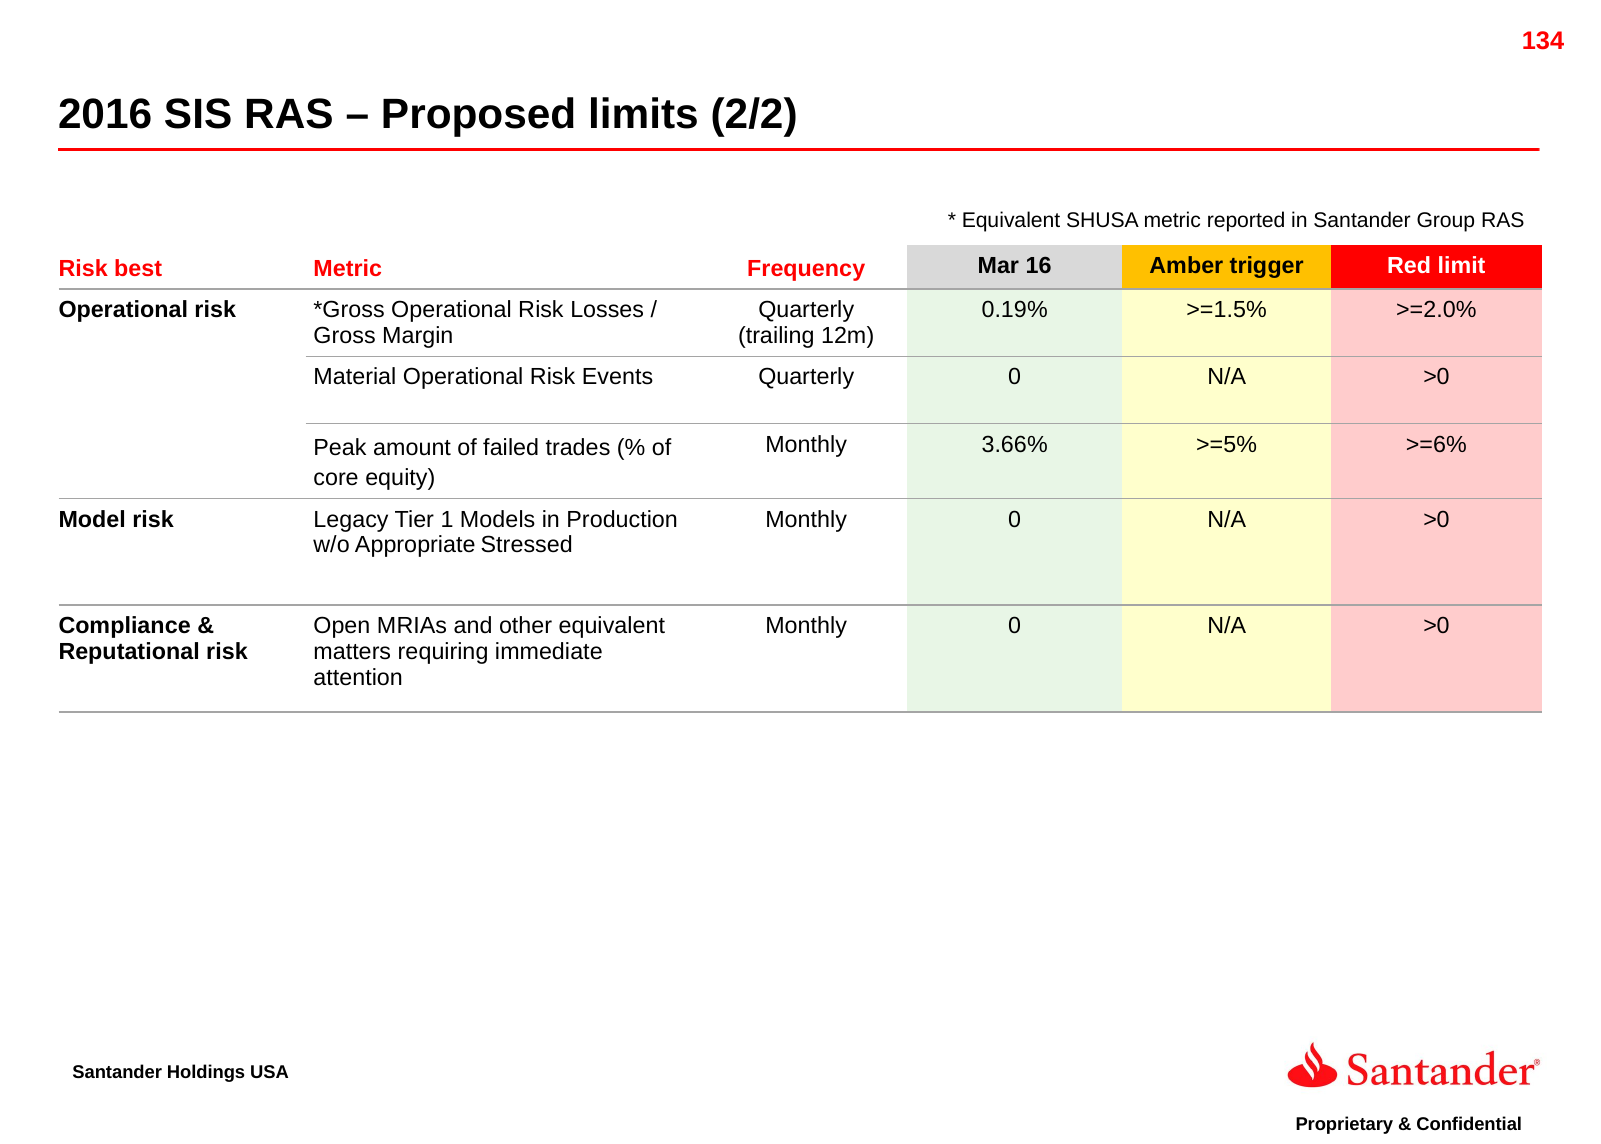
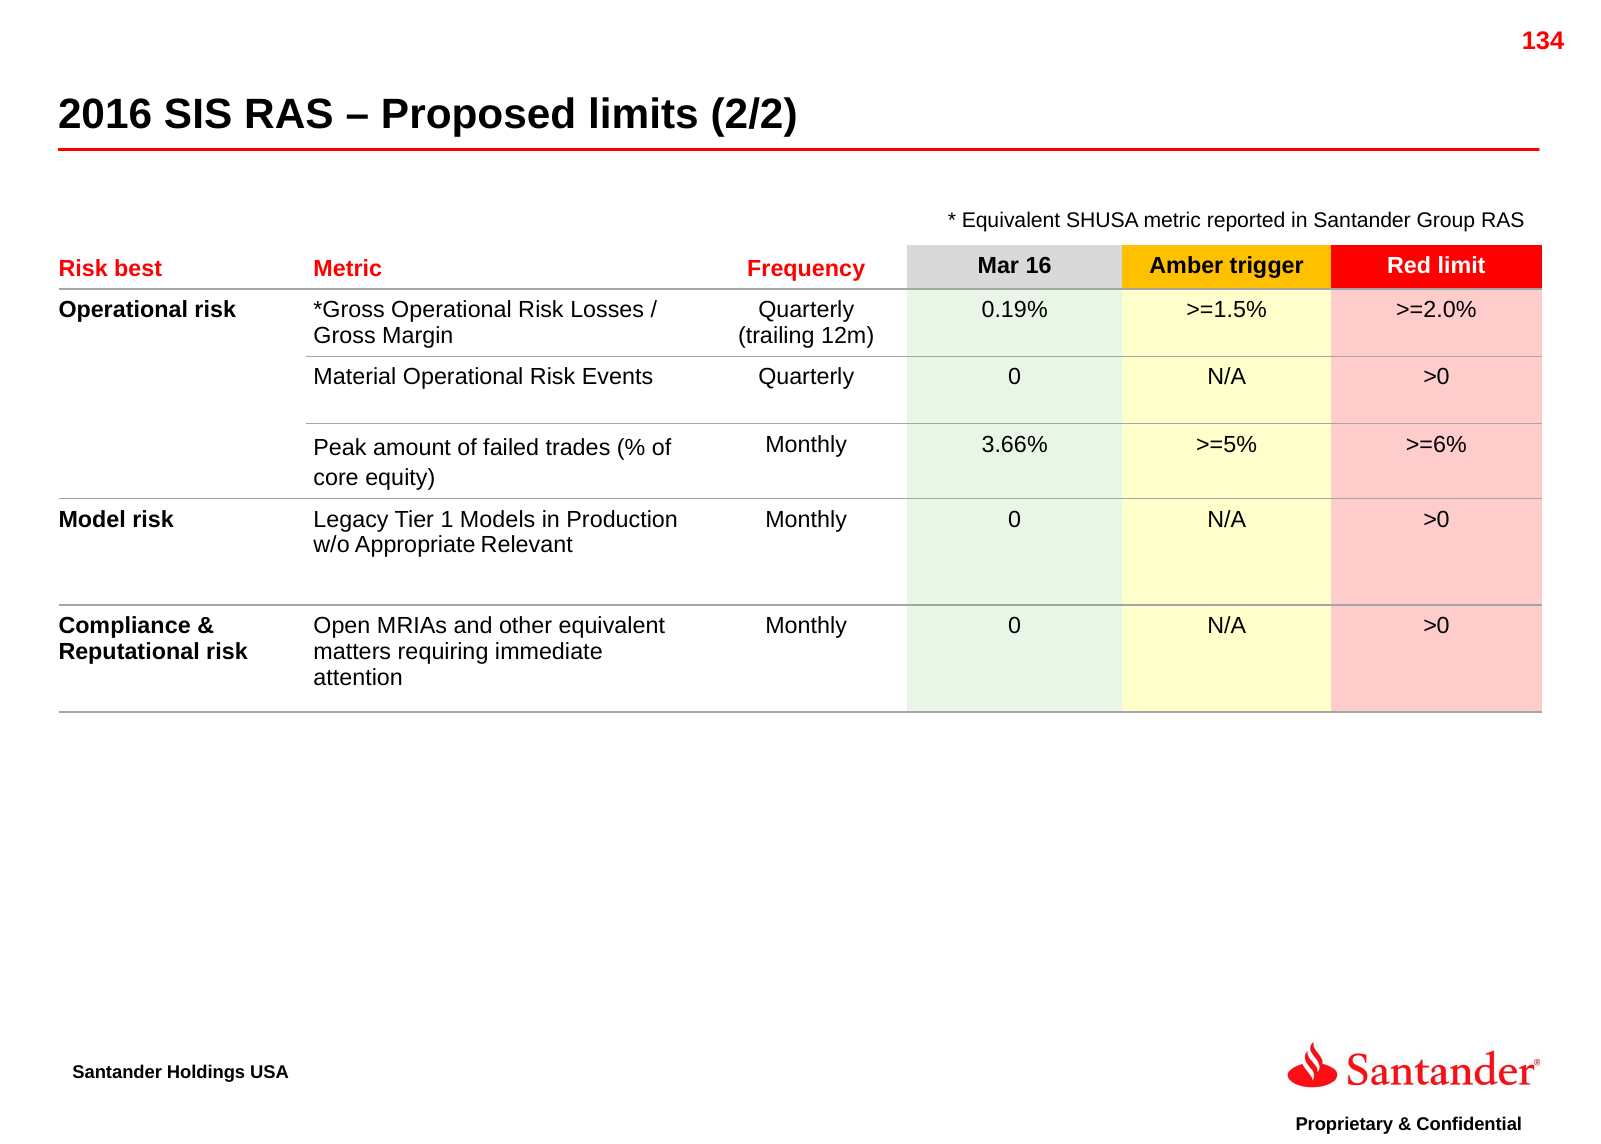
Stressed: Stressed -> Relevant (527, 545)
